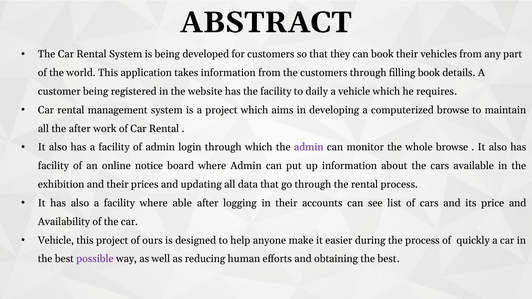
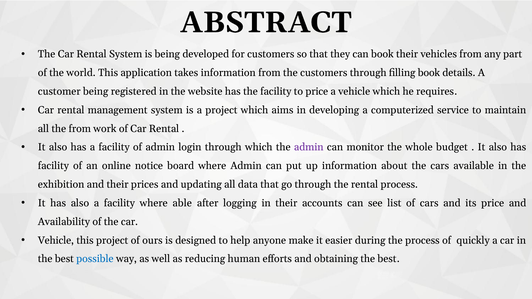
to daily: daily -> price (317, 92)
computerized browse: browse -> service (453, 110)
the after: after -> from (80, 129)
whole browse: browse -> budget (452, 147)
possible colour: purple -> blue (95, 259)
